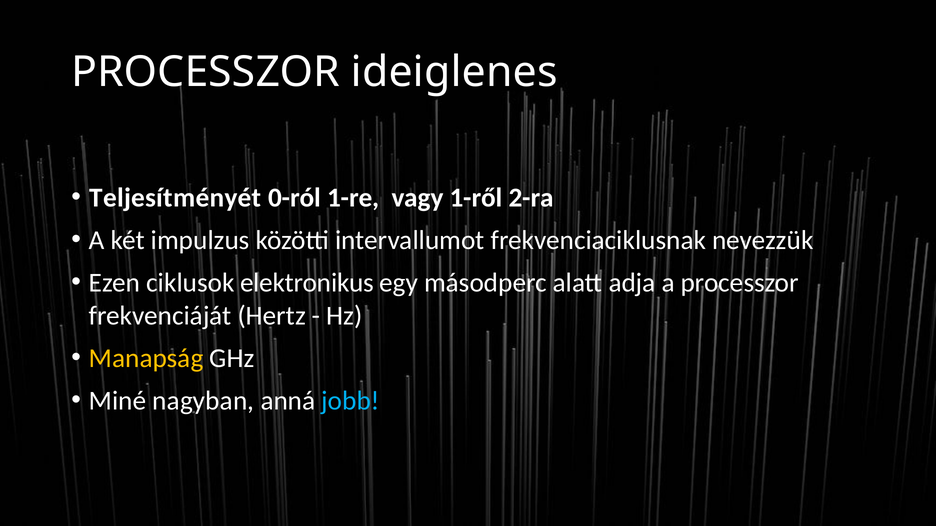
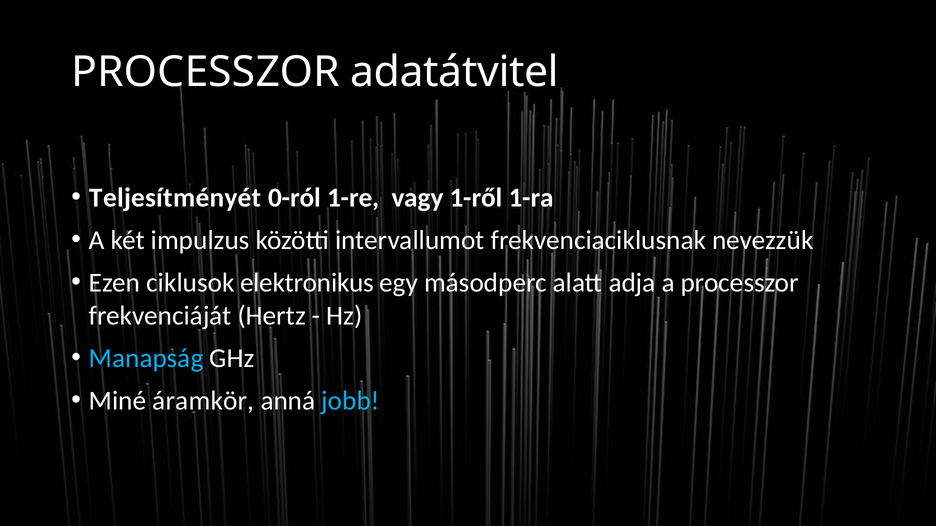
ideiglenes: ideiglenes -> adatátvitel (455, 72)
2-ra: 2-ra -> 1-ra (531, 198)
Manapság colour: yellow -> light blue (146, 359)
nagyban: nagyban -> áramkör (203, 401)
